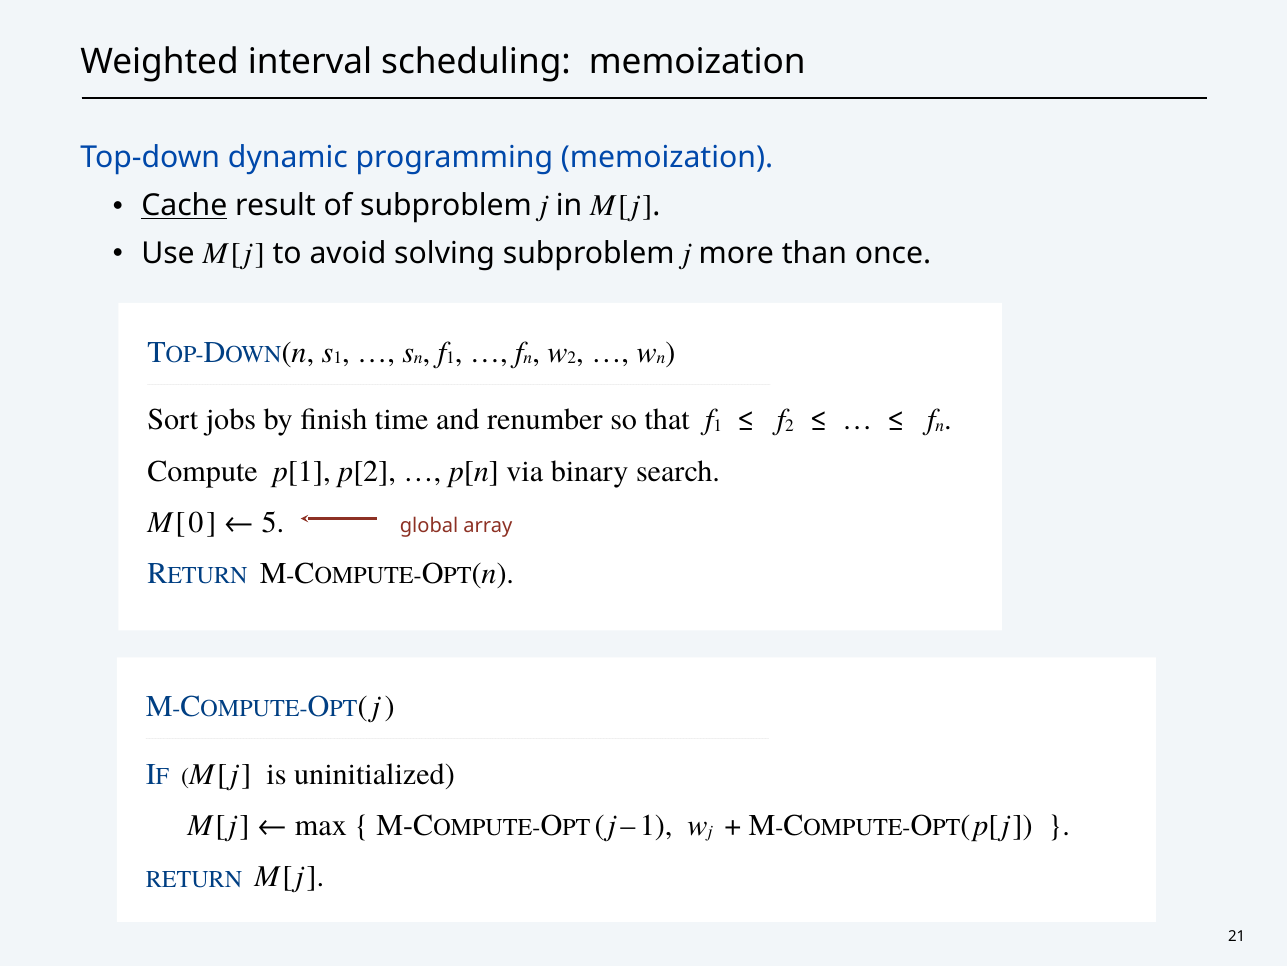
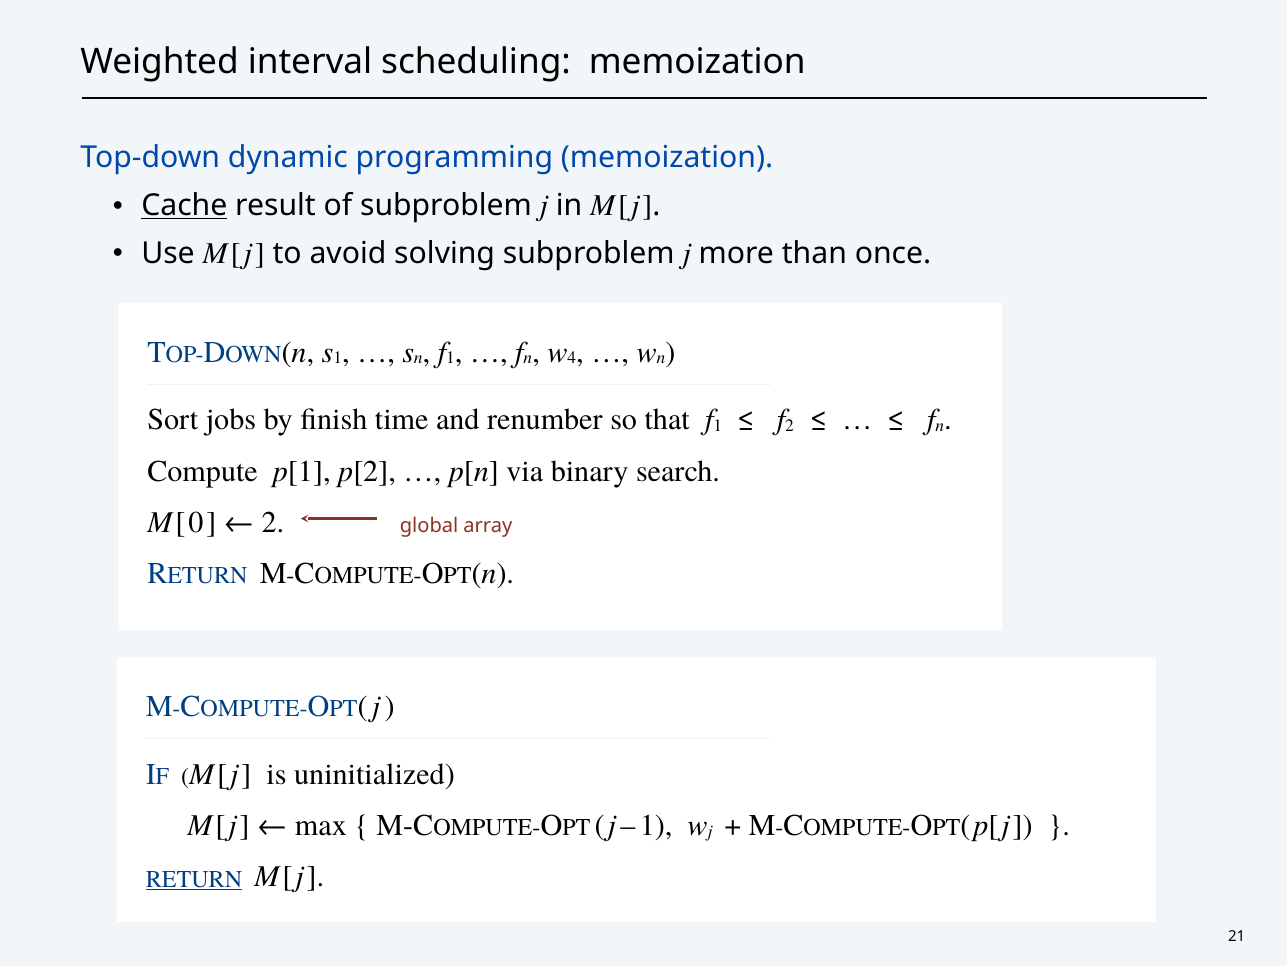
2: 2 -> 4 (572, 358)
5: 5 -> 2 (273, 522)
RETURN underline: none -> present (194, 878)
